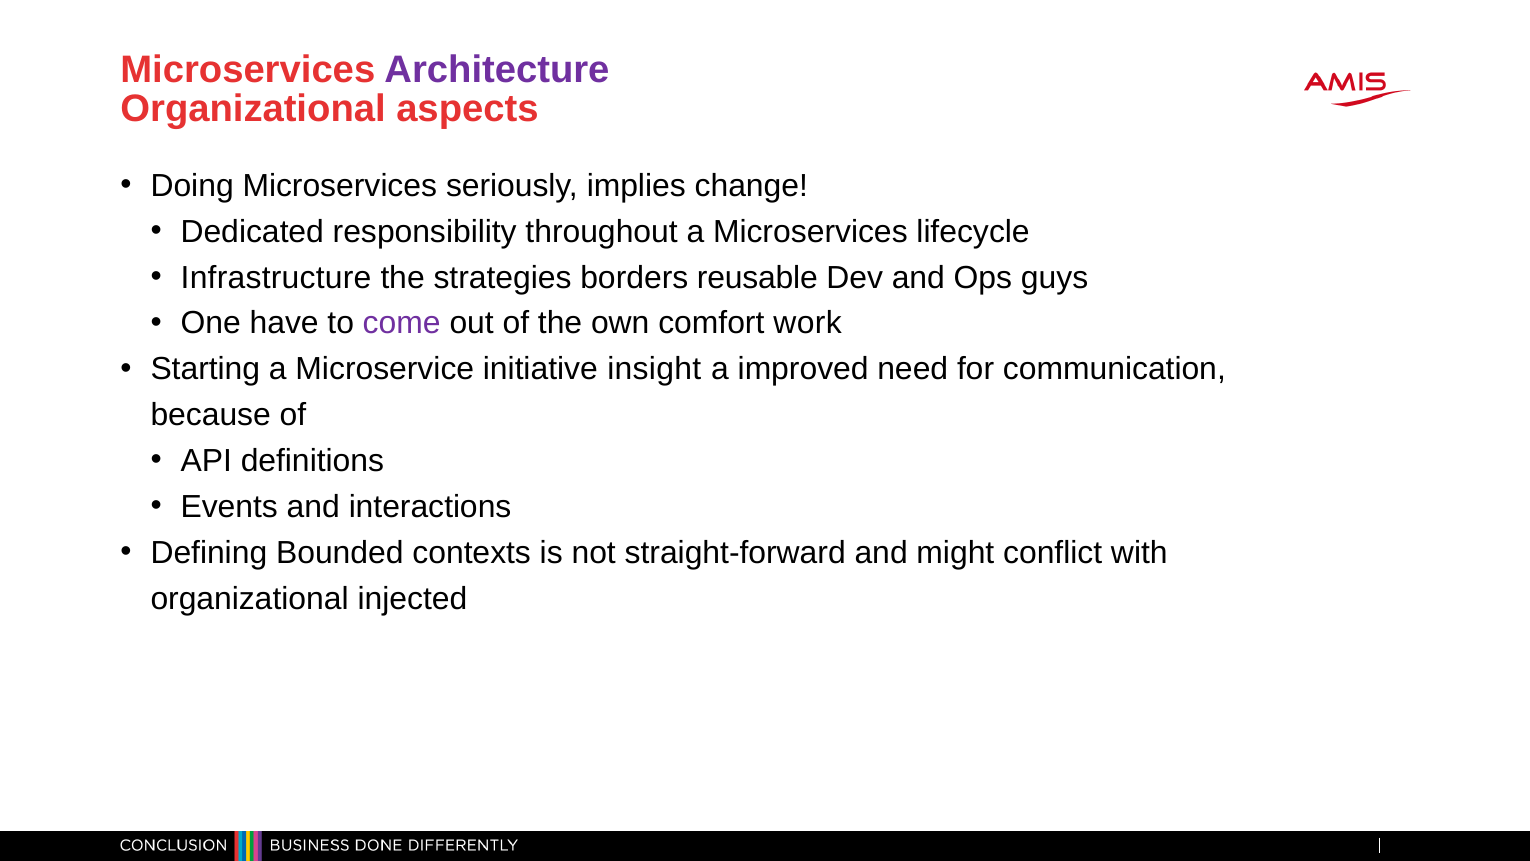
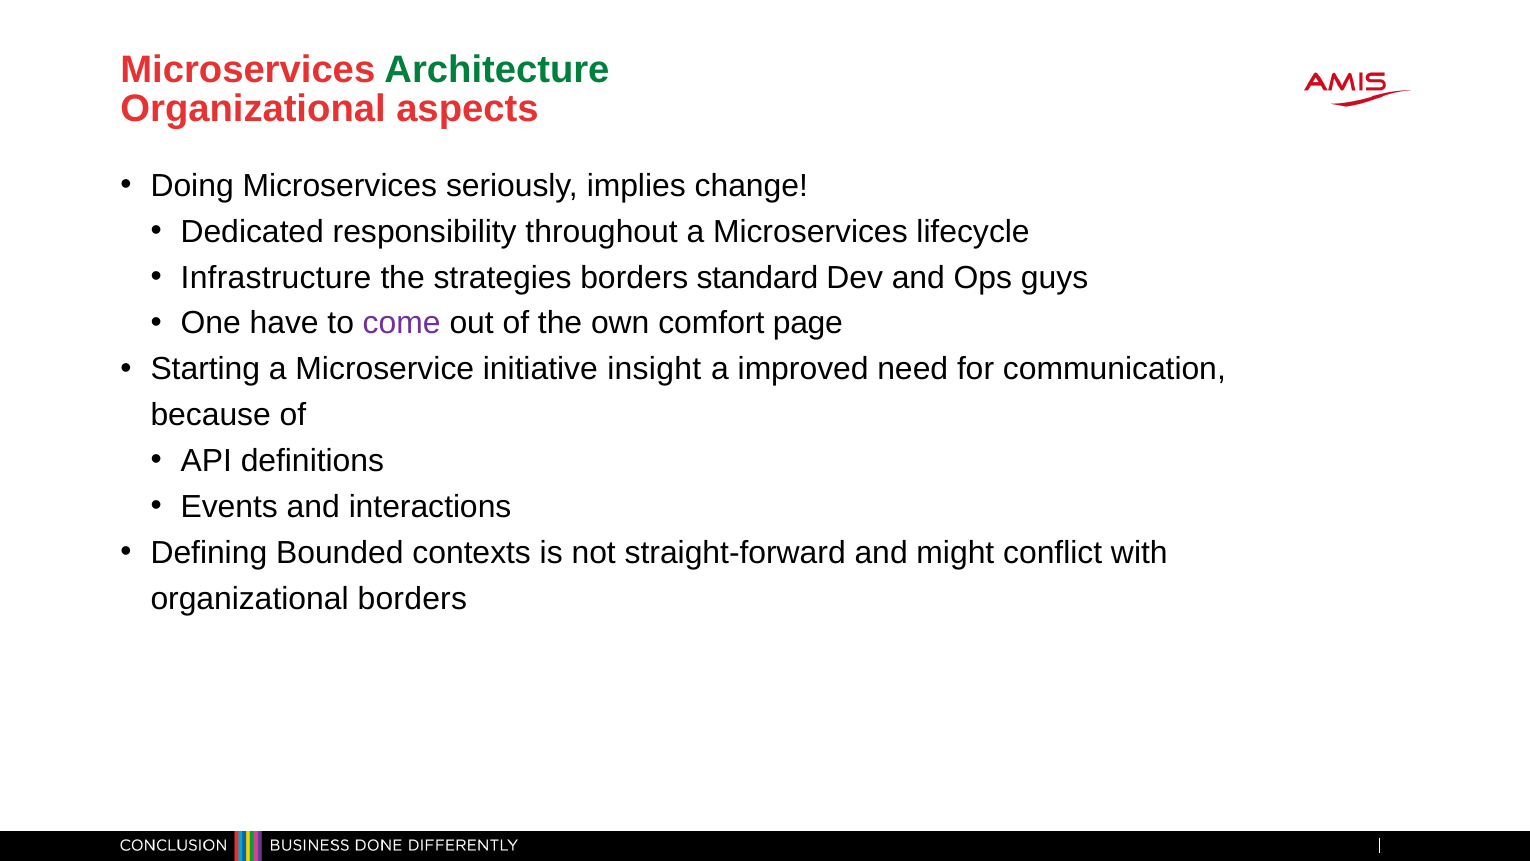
Architecture colour: purple -> green (497, 70)
reusable: reusable -> standard (757, 277)
work: work -> page (808, 323)
organizational injected: injected -> borders (412, 599)
